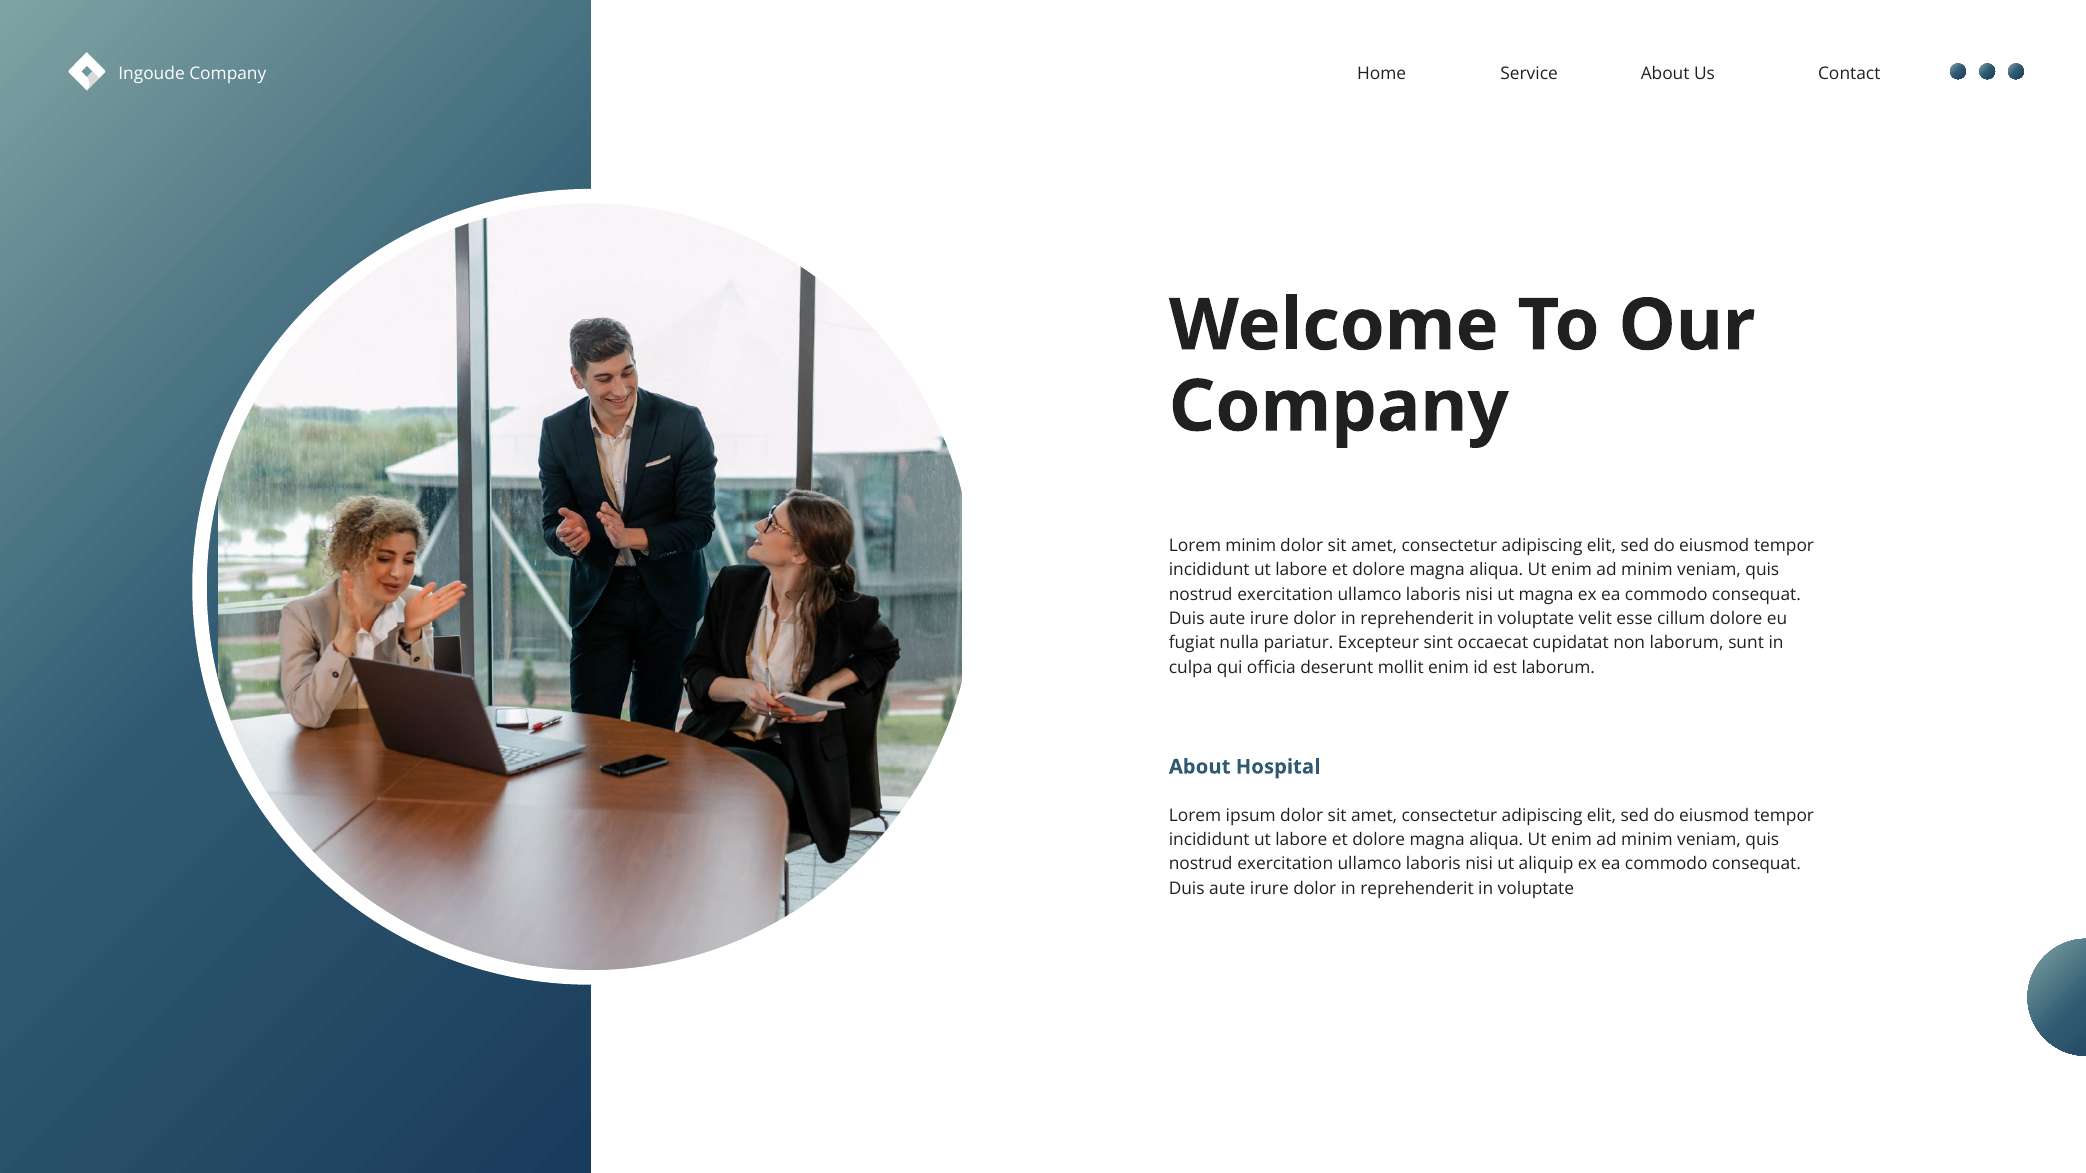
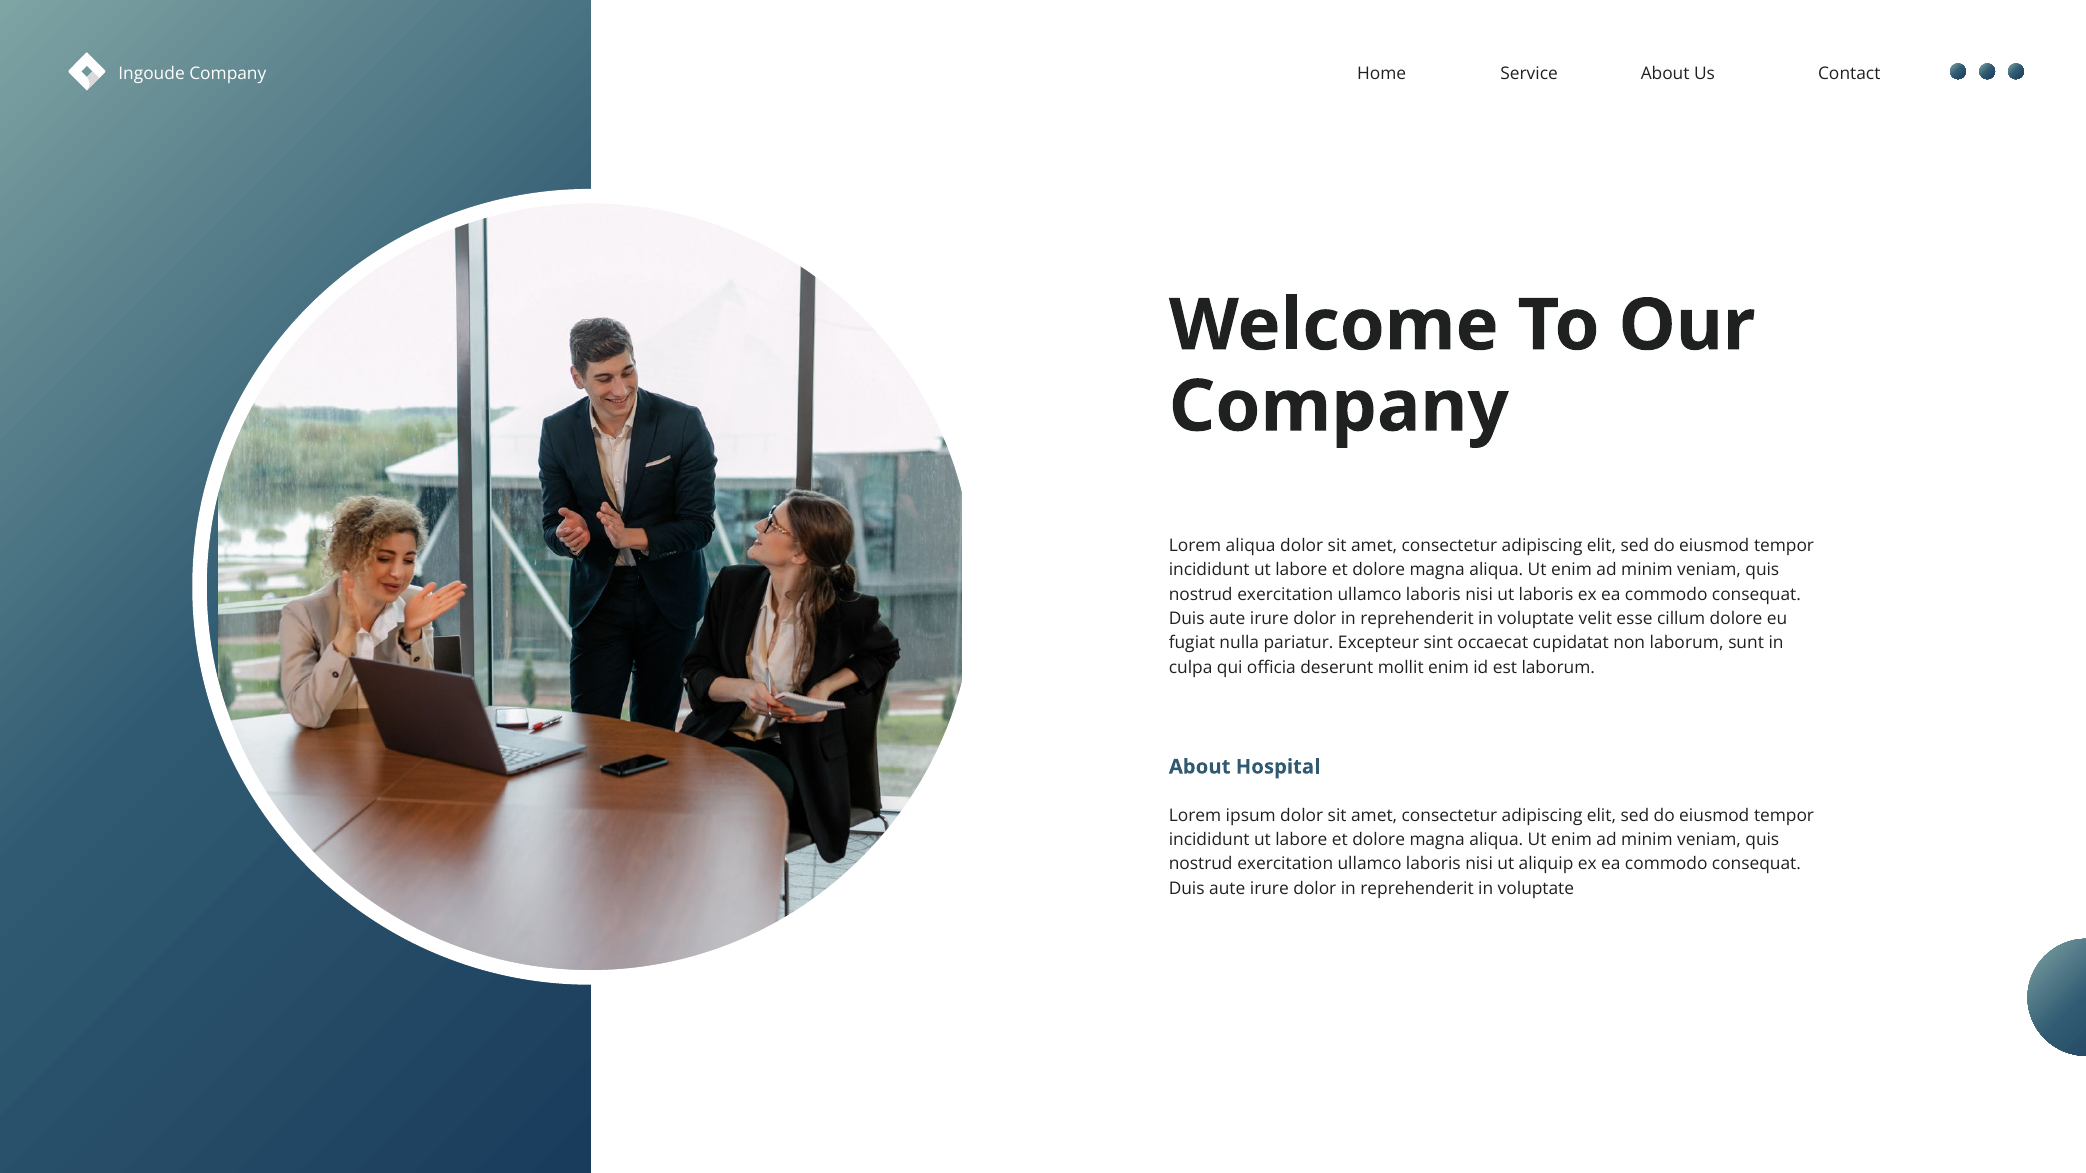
Lorem minim: minim -> aliqua (1251, 546)
ut magna: magna -> laboris (1546, 595)
